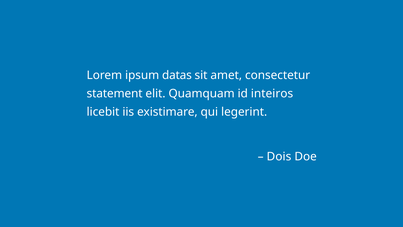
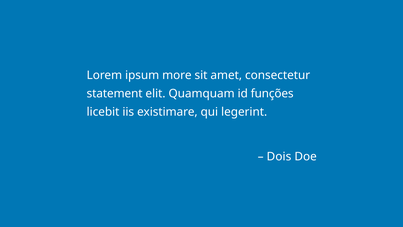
datas: datas -> more (177, 75)
inteiros: inteiros -> funções (272, 94)
